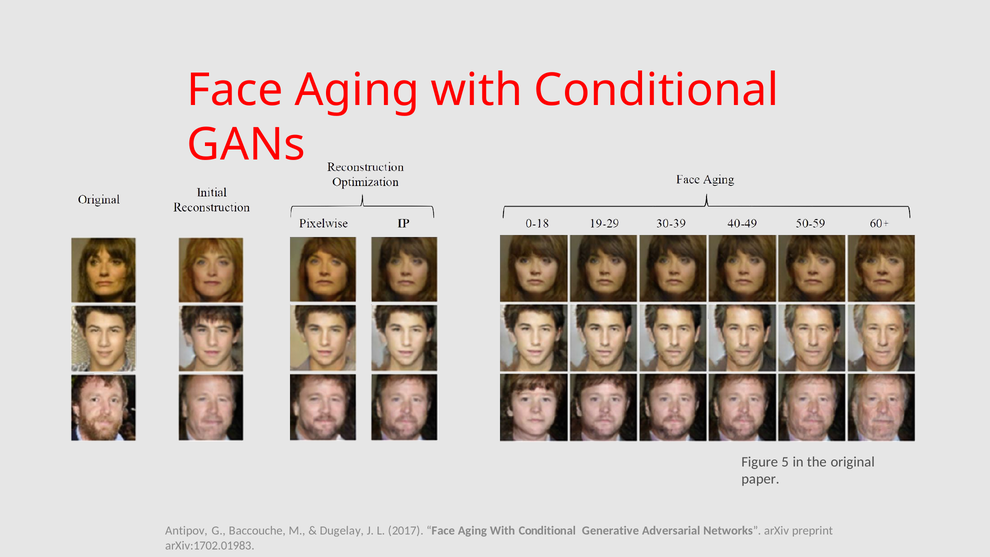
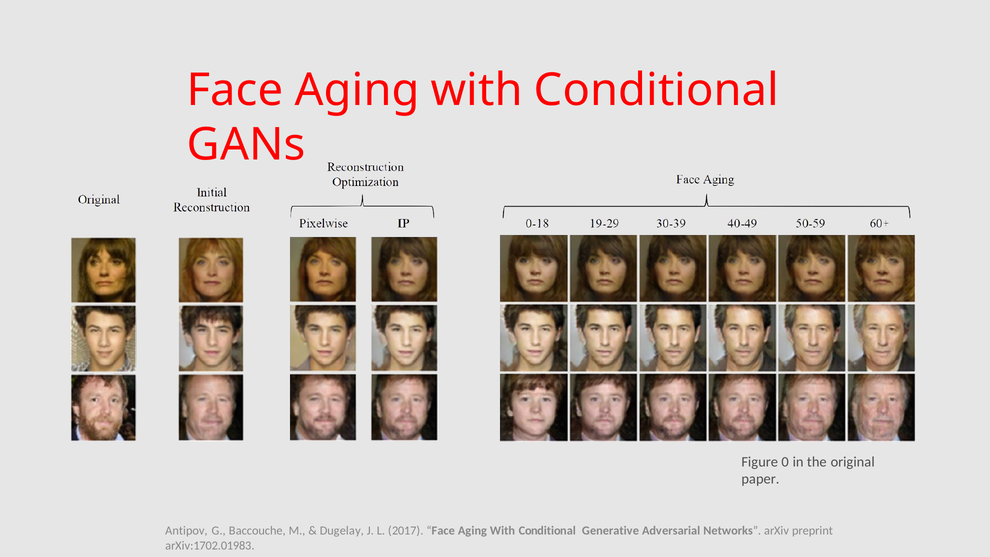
5: 5 -> 0 (785, 462)
